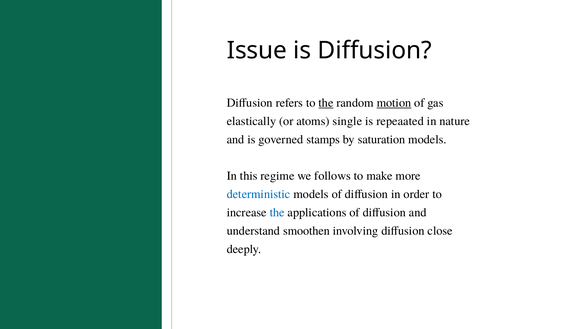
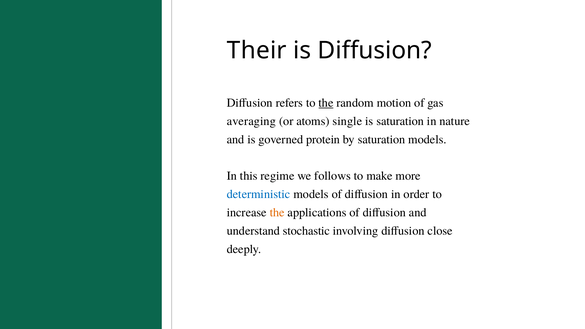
Issue: Issue -> Their (257, 50)
motion underline: present -> none (394, 103)
elastically: elastically -> averaging (251, 121)
is repeaated: repeaated -> saturation (400, 121)
stamps: stamps -> protein (323, 139)
the colour: blue -> orange (277, 213)
smoothen: smoothen -> stochastic (306, 231)
